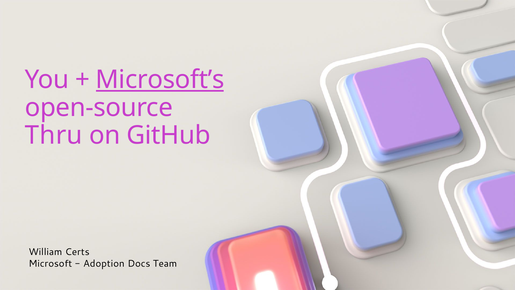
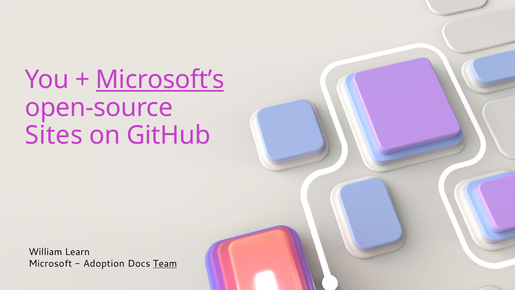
Thru: Thru -> Sites (54, 135)
Certs: Certs -> Learn (77, 252)
Team underline: none -> present (165, 263)
